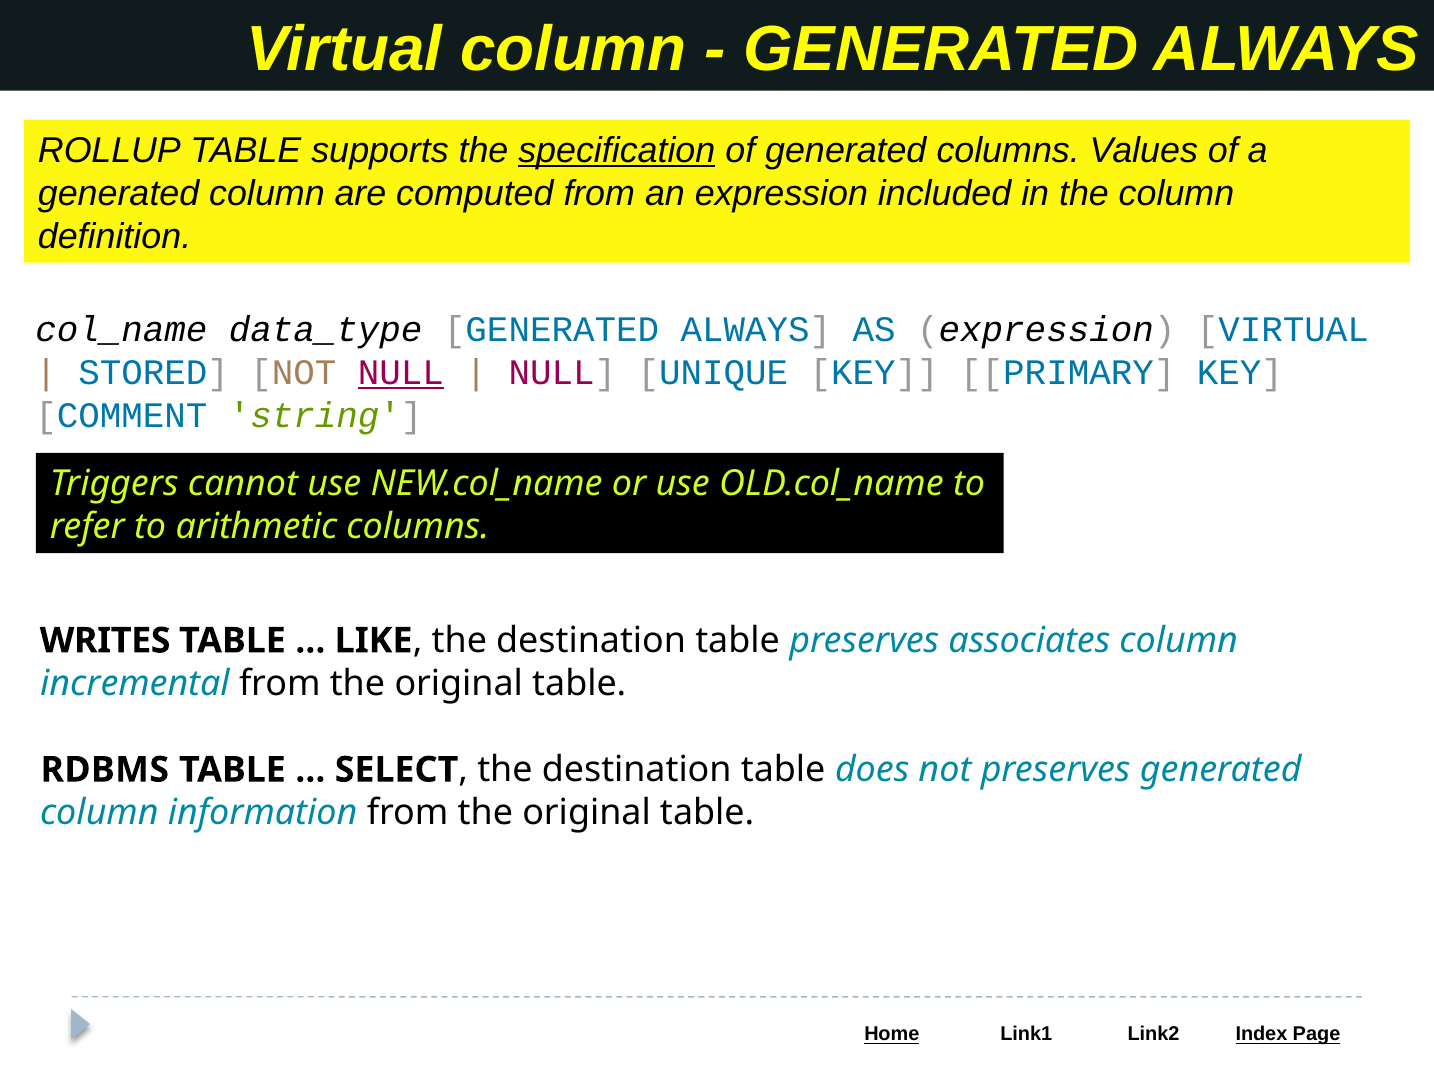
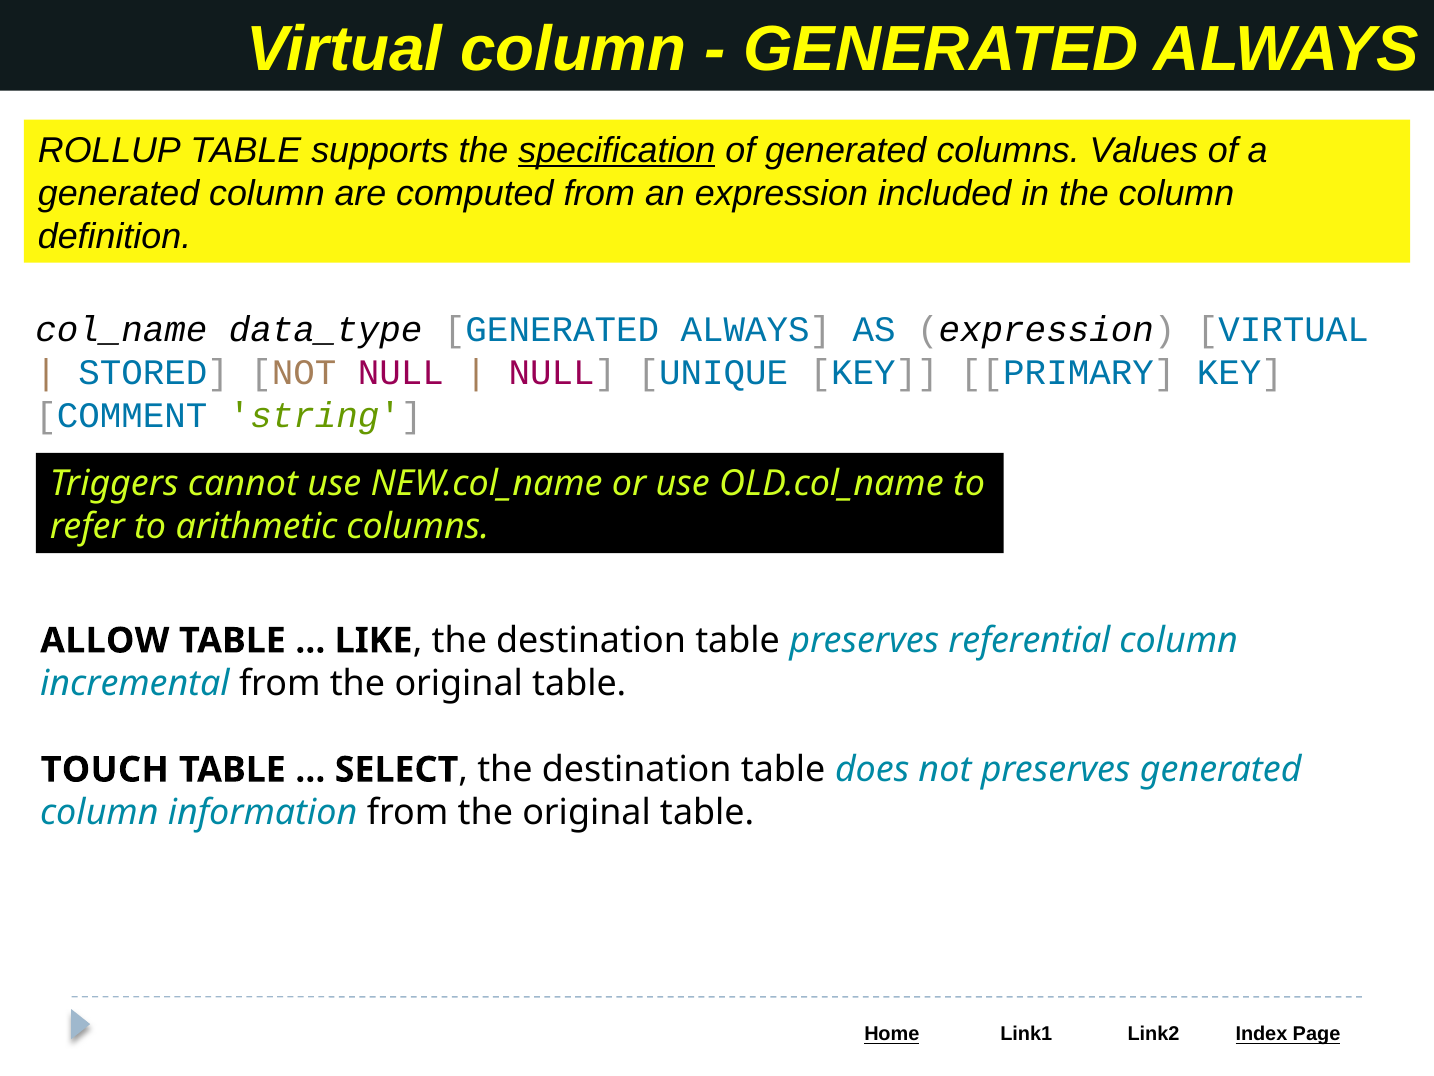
NULL underline: present -> none (401, 373)
WRITES: WRITES -> ALLOW (105, 640)
associates: associates -> referential (1029, 640)
RDBMS: RDBMS -> TOUCH (105, 769)
